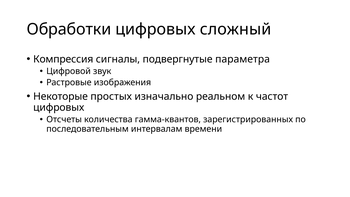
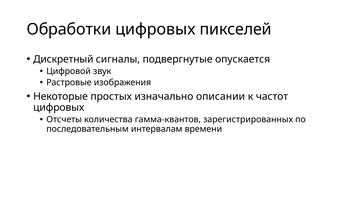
сложный: сложный -> пикселей (236, 29)
Компрессия: Компрессия -> Дискретный (63, 59)
параметра: параметра -> опускается (243, 59)
реальном: реальном -> описании (221, 96)
